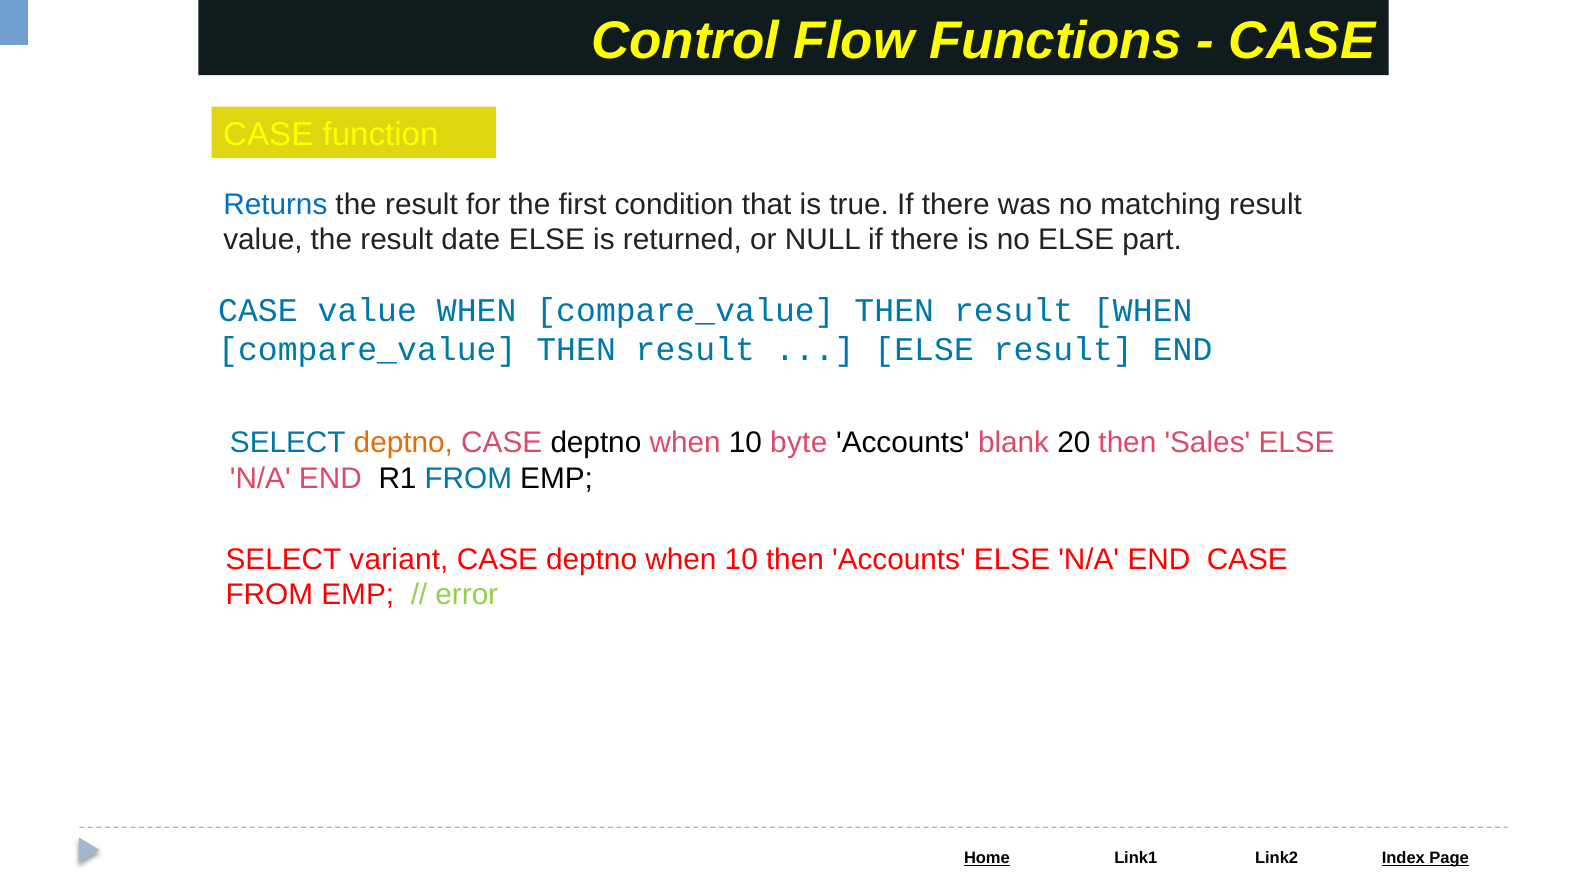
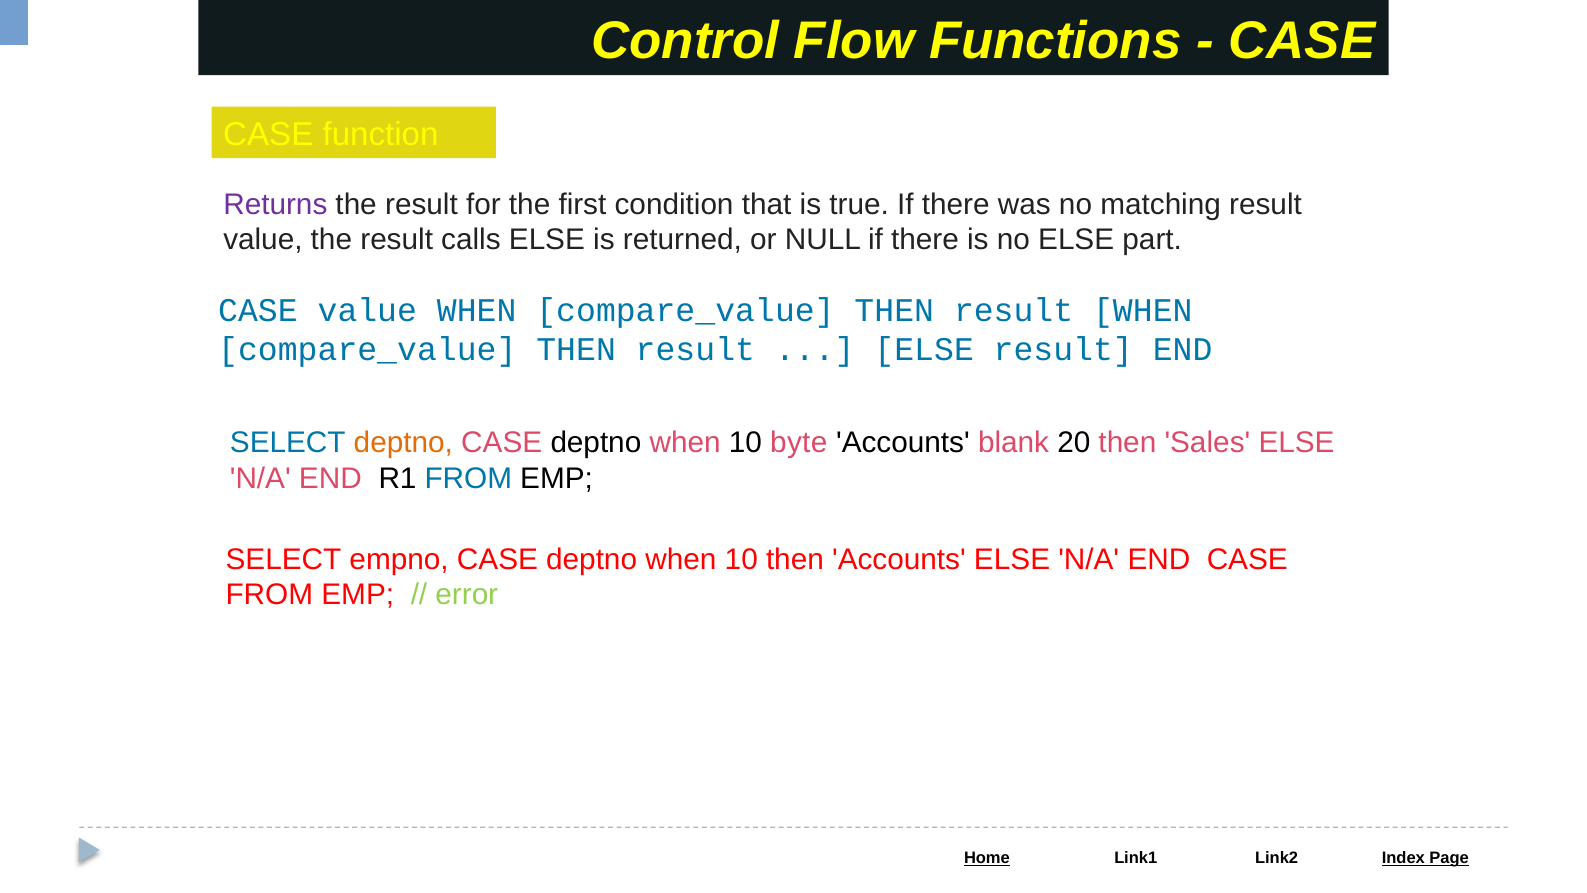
Returns colour: blue -> purple (275, 204)
date: date -> calls (471, 240)
variant: variant -> empno (399, 559)
